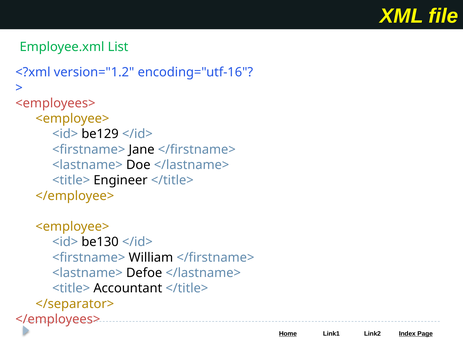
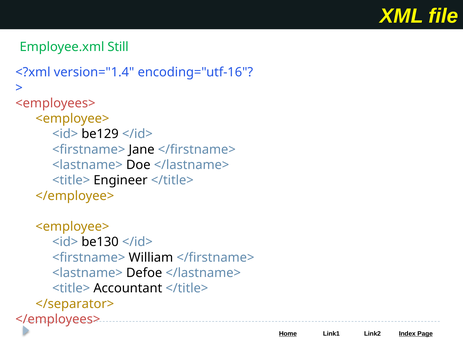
List: List -> Still (118, 47)
version="1.2: version="1.2 -> version="1.4 (94, 72)
